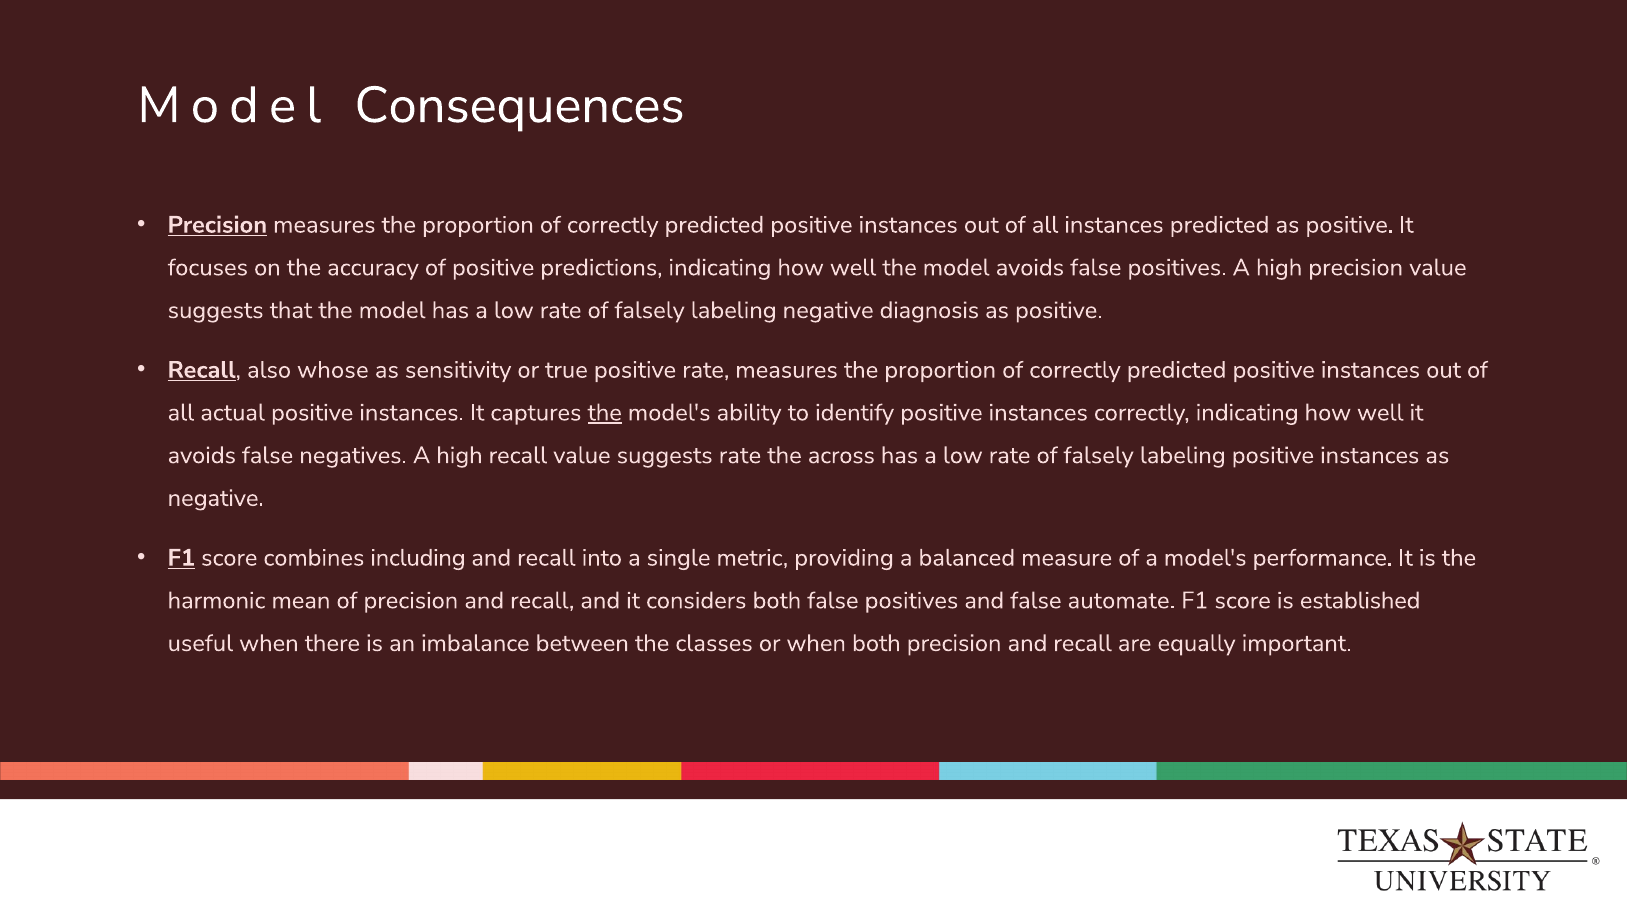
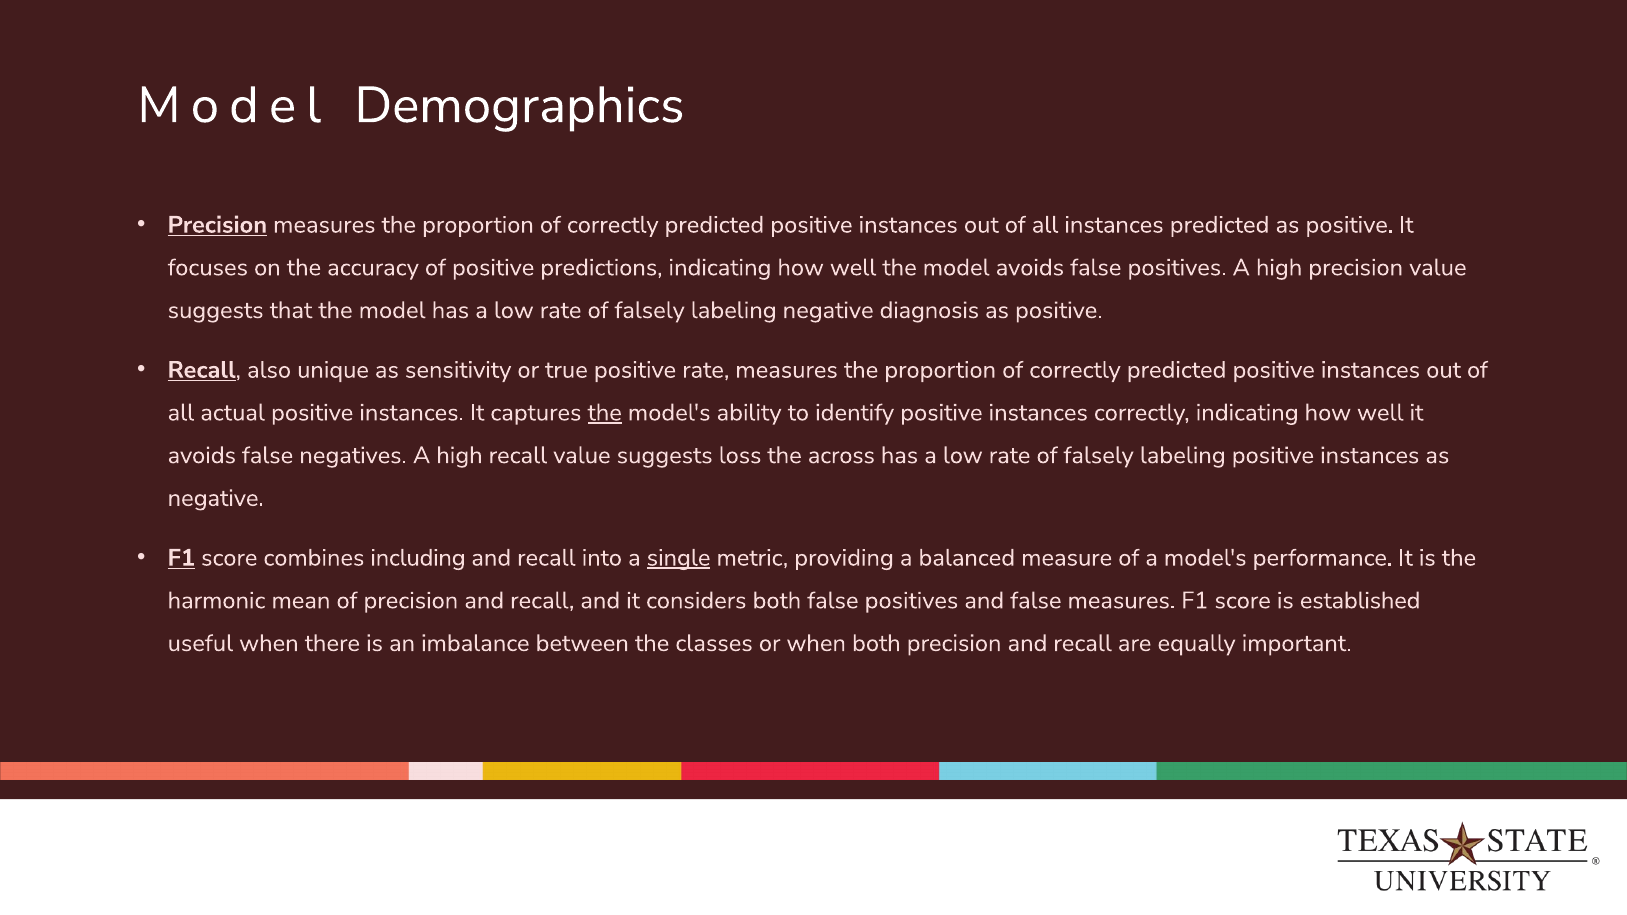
Consequences: Consequences -> Demographics (519, 105)
whose: whose -> unique (333, 370)
suggests rate: rate -> loss (740, 455)
single underline: none -> present (679, 558)
false automate: automate -> measures (1121, 601)
